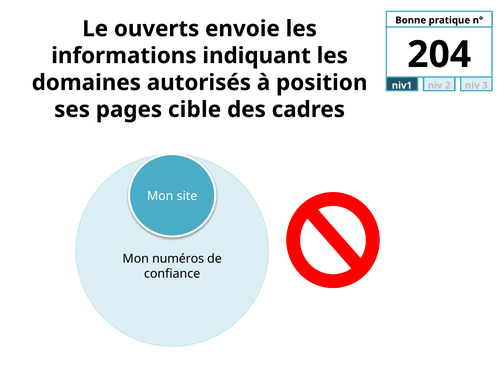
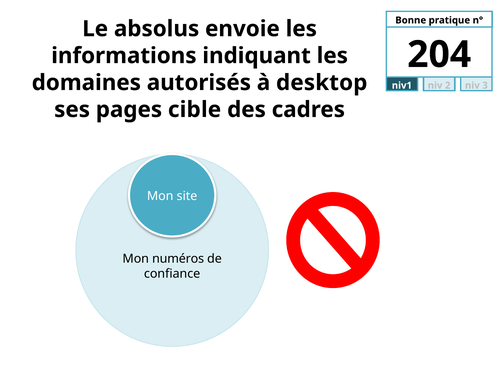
ouverts: ouverts -> absolus (157, 29)
position: position -> desktop (322, 83)
